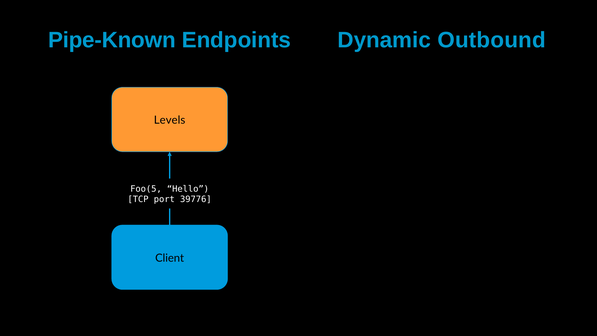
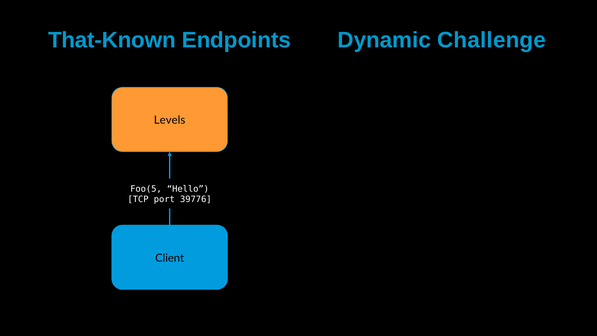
Pipe-Known: Pipe-Known -> That-Known (112, 40)
Outbound: Outbound -> Challenge (492, 40)
